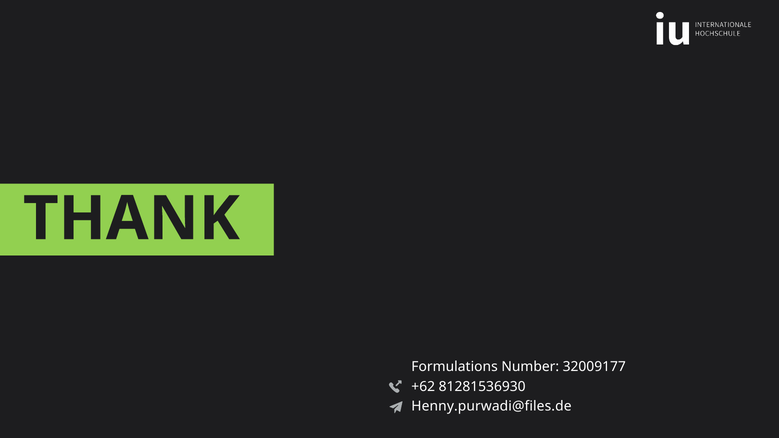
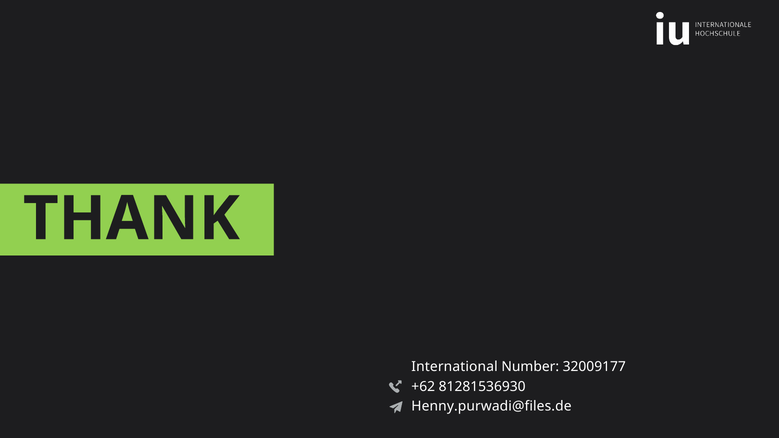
Formulations: Formulations -> International (455, 367)
